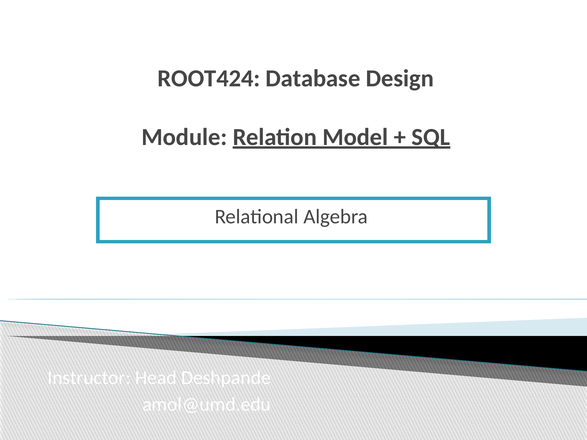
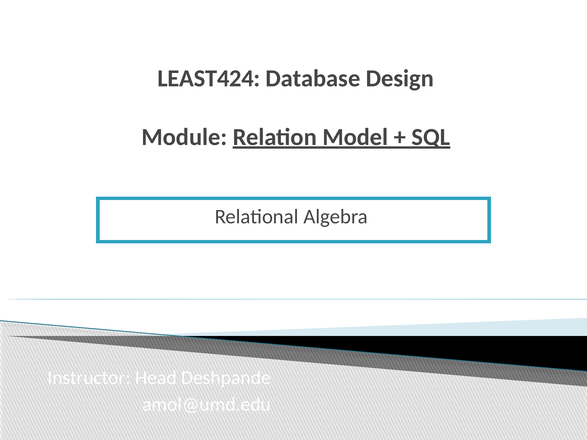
ROOT424: ROOT424 -> LEAST424 (209, 78)
